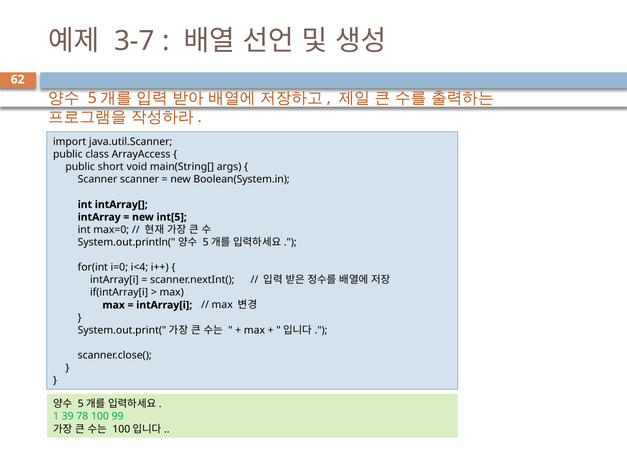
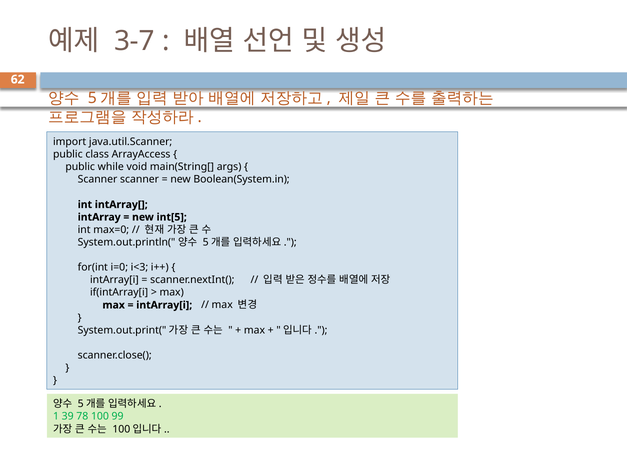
short: short -> while (111, 167)
i<4: i<4 -> i<3 (139, 267)
